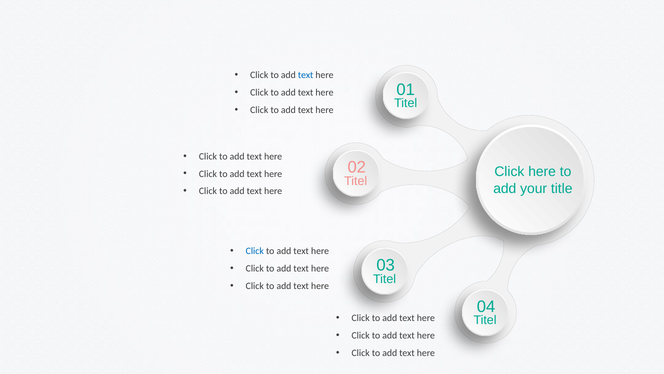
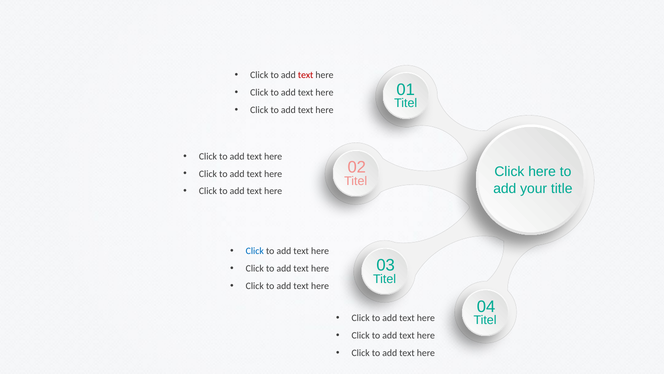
text colour: blue -> red (306, 75)
